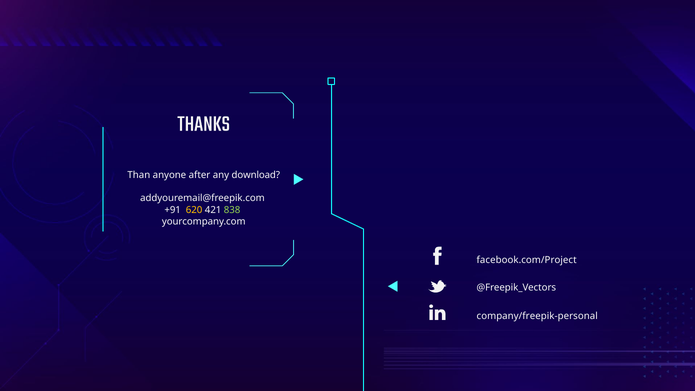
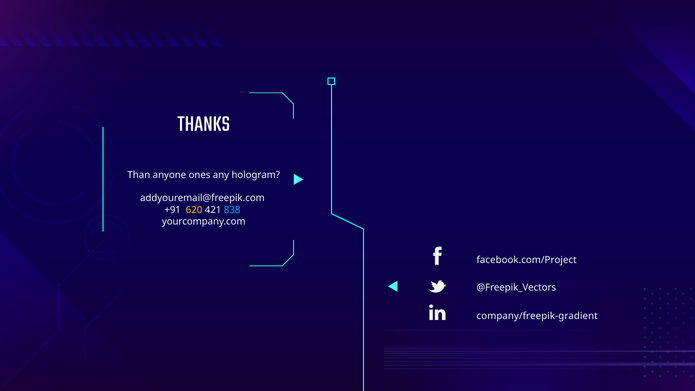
after: after -> ones (200, 175)
download: download -> hologram (256, 175)
838 colour: light green -> light blue (232, 210)
company/freepik-personal: company/freepik-personal -> company/freepik-gradient (537, 316)
